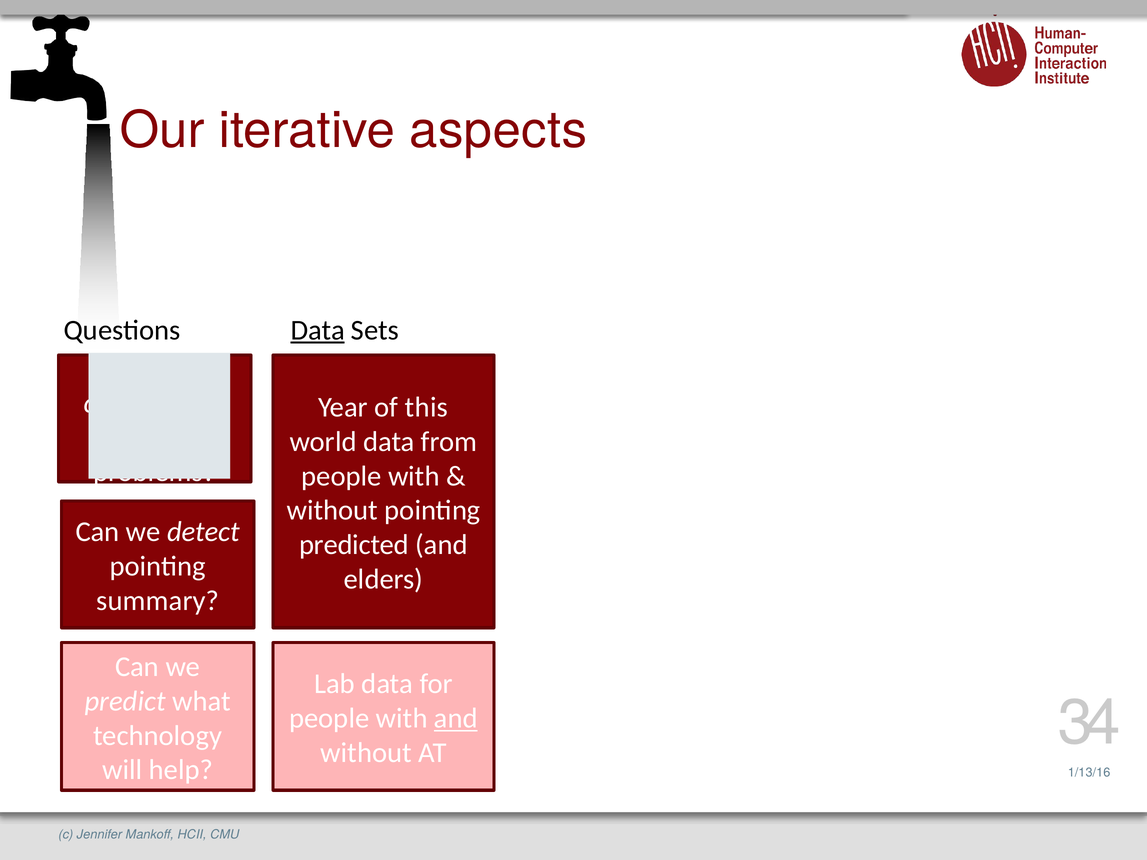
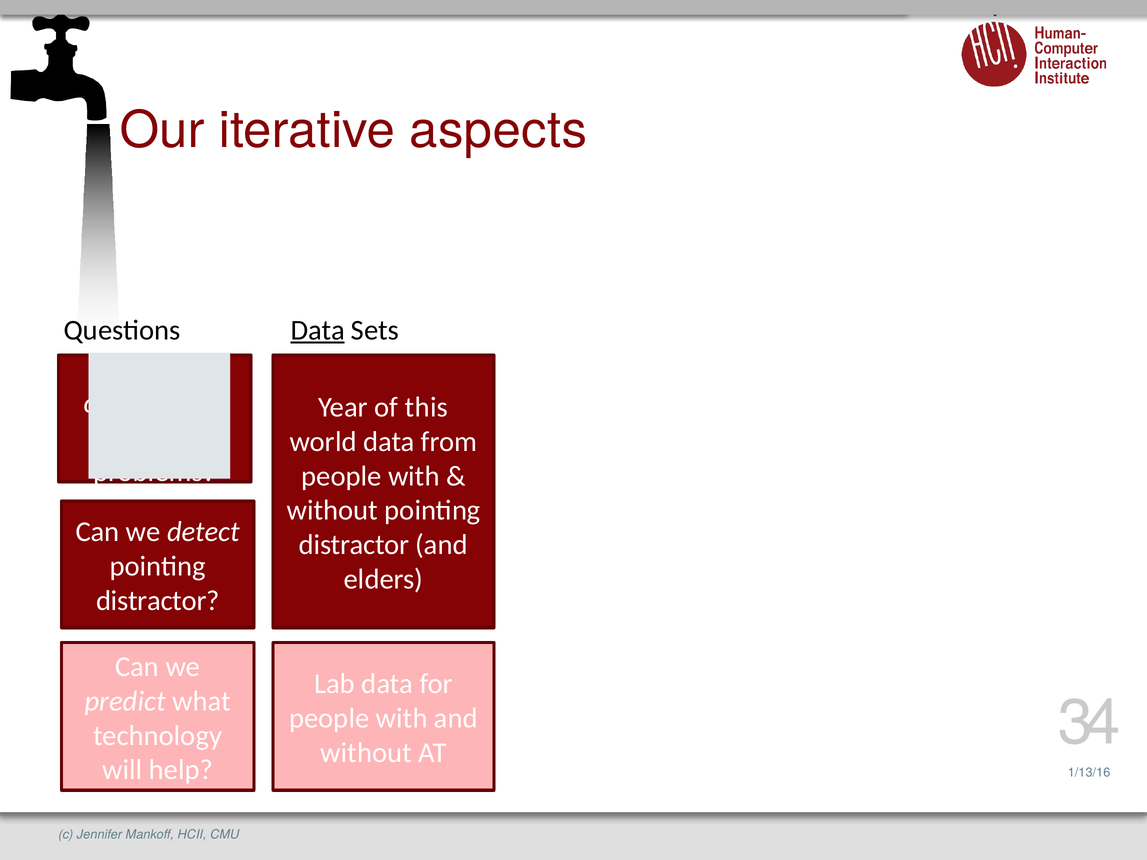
predicted: predicted -> distractor (354, 545)
summary: summary -> distractor (158, 601)
and underline: present -> none (456, 719)
